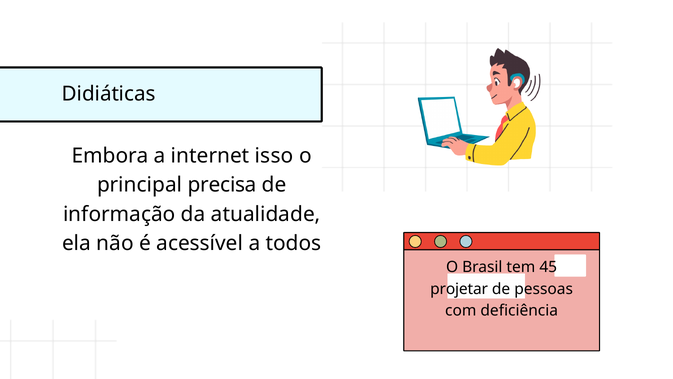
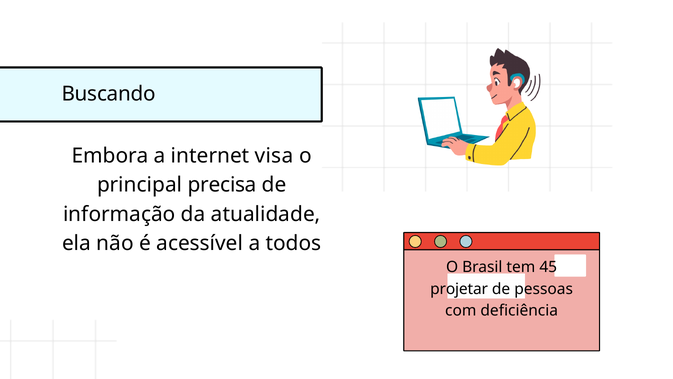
Didiáticas: Didiáticas -> Buscando (109, 94)
isso: isso -> visa (274, 156)
